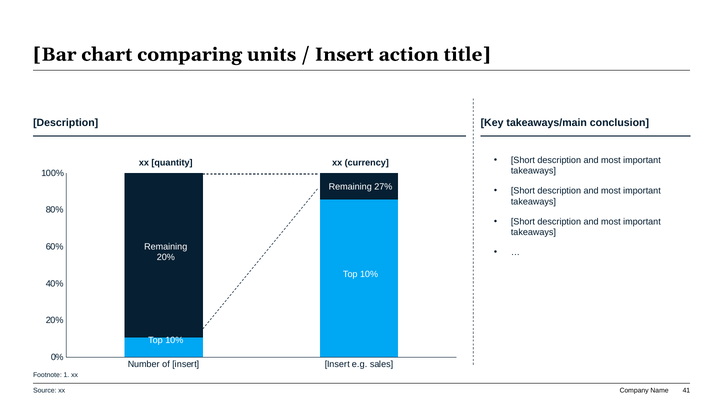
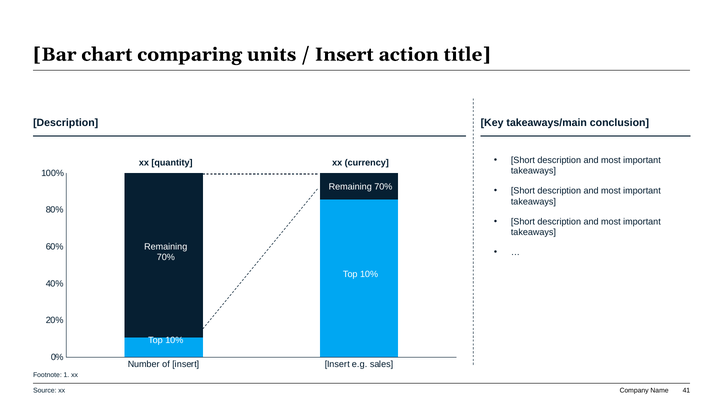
27%: 27% -> 70% (383, 186)
20%: 20% -> 70% (166, 257)
